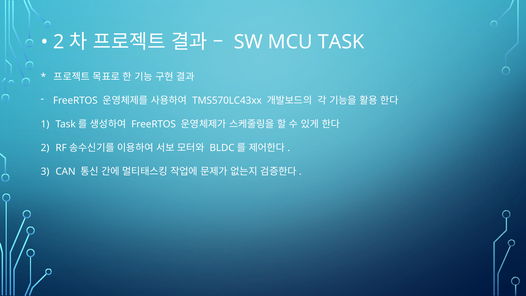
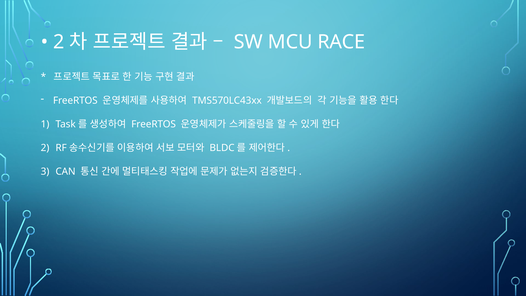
TASK: TASK -> RACE (341, 42)
